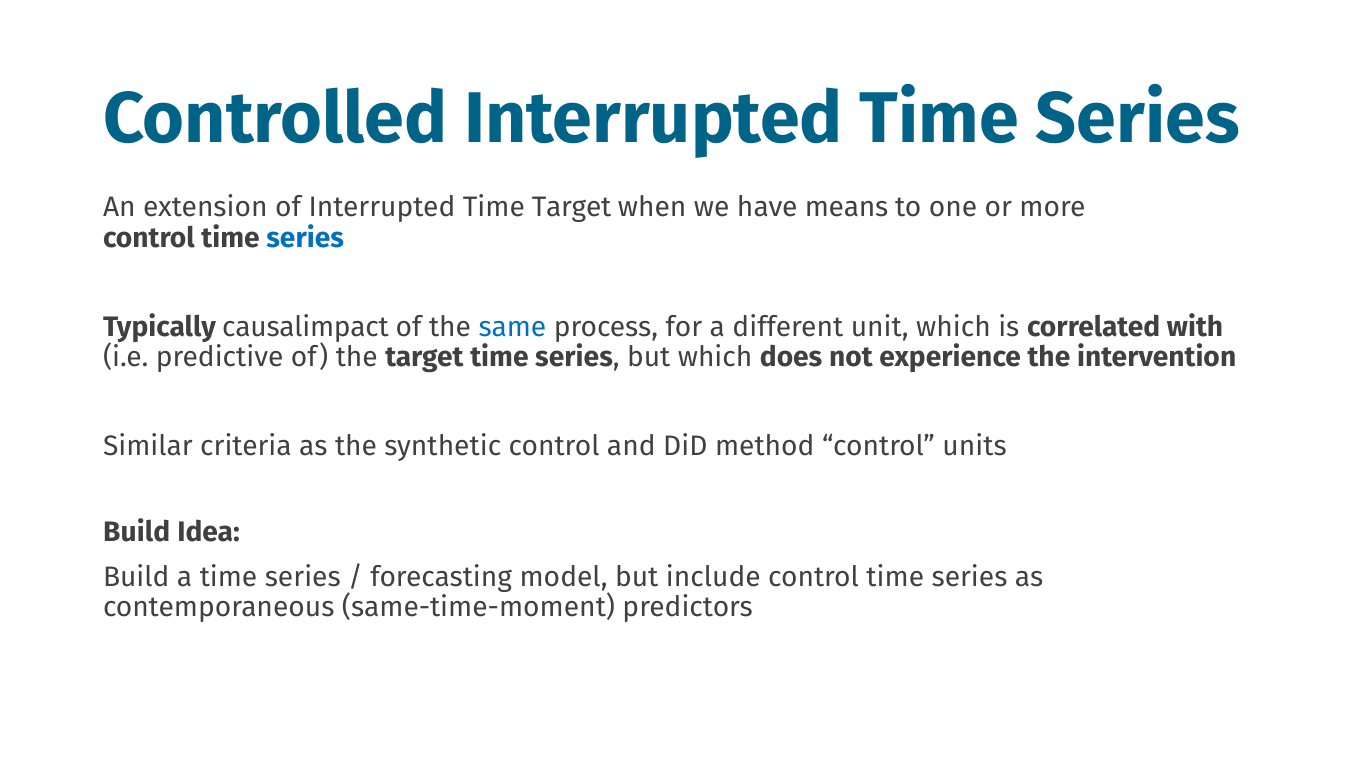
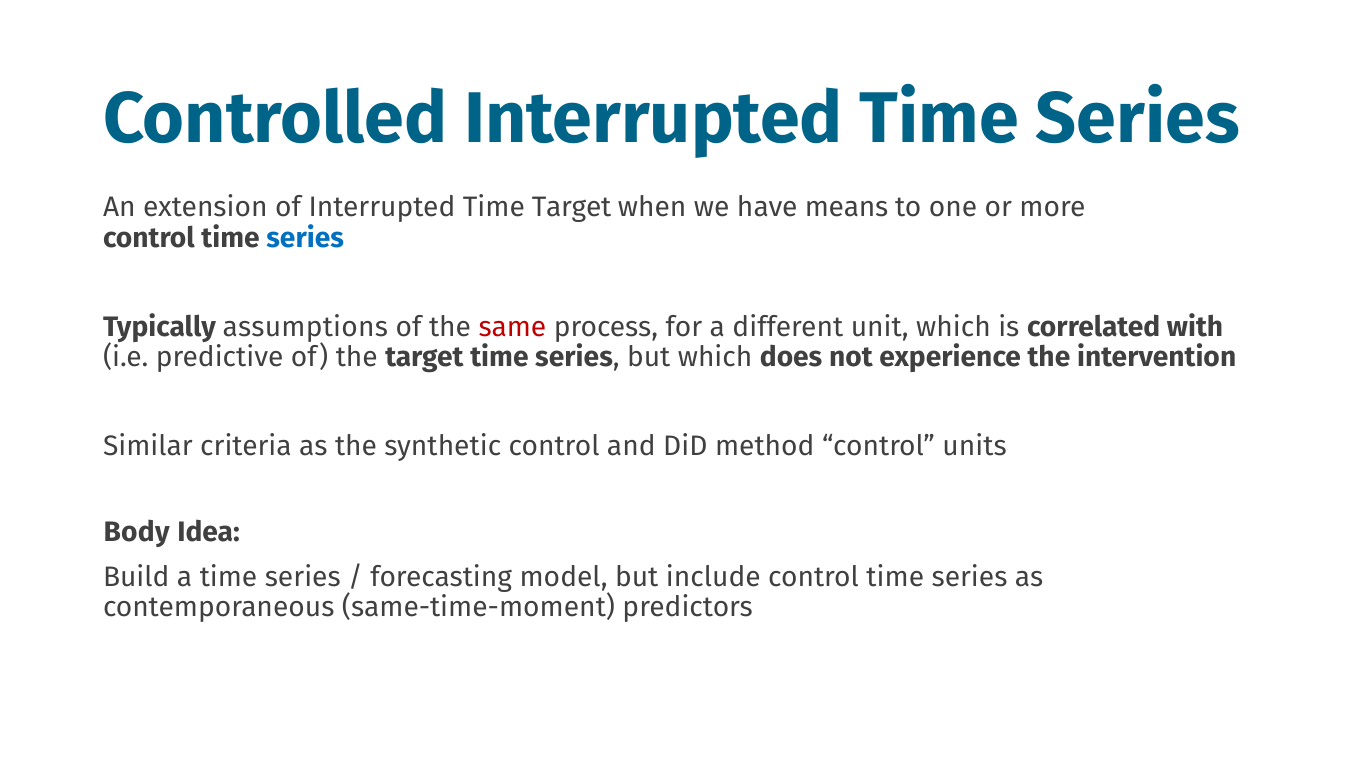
causalimpact: causalimpact -> assumptions (305, 327)
same colour: blue -> red (512, 327)
Build: Build -> Body (137, 532)
